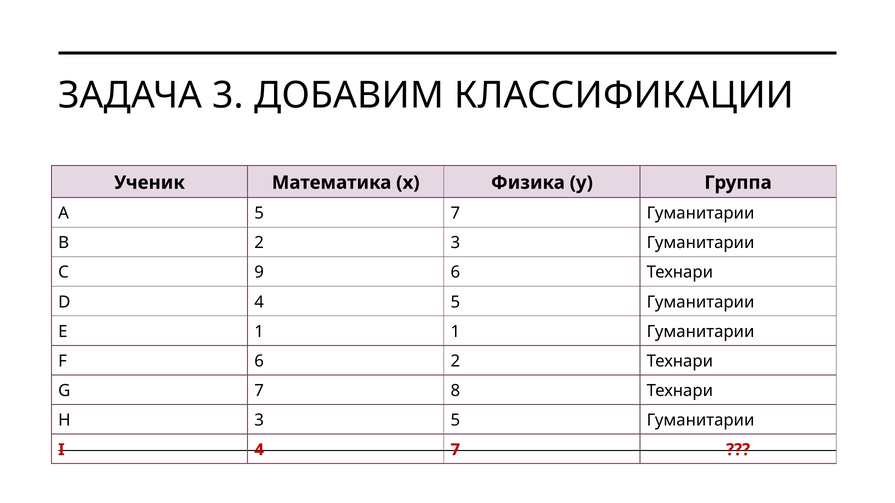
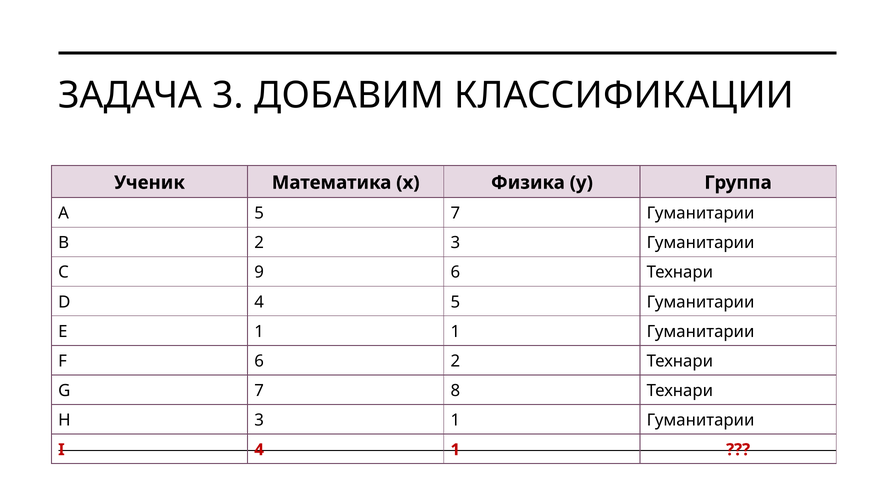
3 5: 5 -> 1 (455, 421)
4 7: 7 -> 1 (455, 450)
